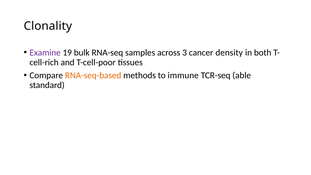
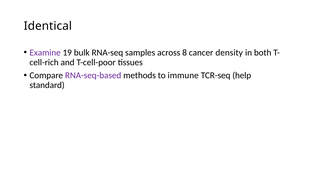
Clonality: Clonality -> Identical (48, 26)
3: 3 -> 8 (185, 53)
RNA-seq-based colour: orange -> purple (93, 75)
able: able -> help (242, 75)
